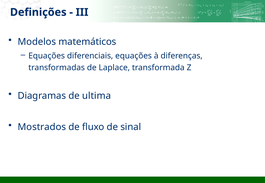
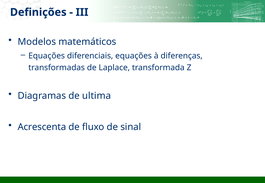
Mostrados: Mostrados -> Acrescenta (42, 127)
